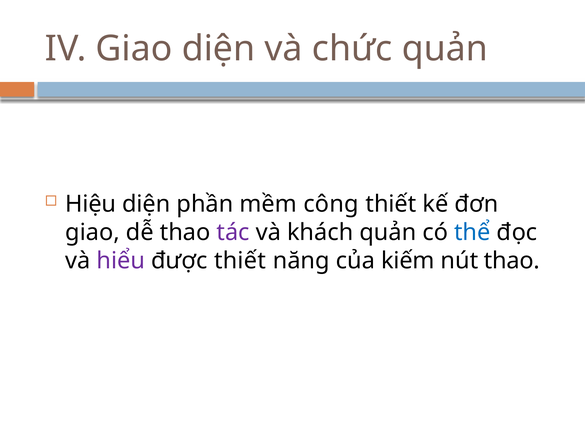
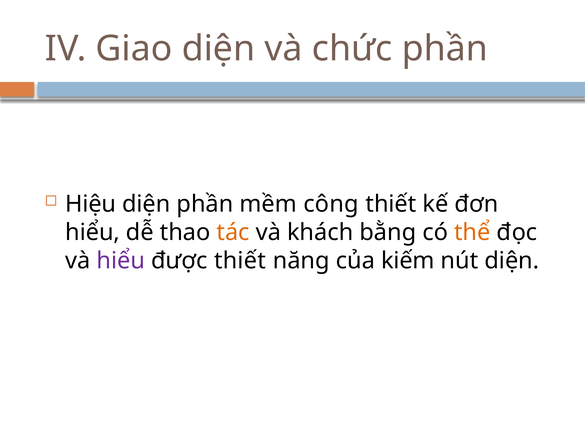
chức quản: quản -> phần (445, 49)
giao: giao -> hiểu (93, 232)
tác colour: purple -> orange (233, 232)
khách quản: quản -> bằng (388, 232)
thể colour: blue -> orange (472, 232)
nút thao: thao -> diện (512, 260)
